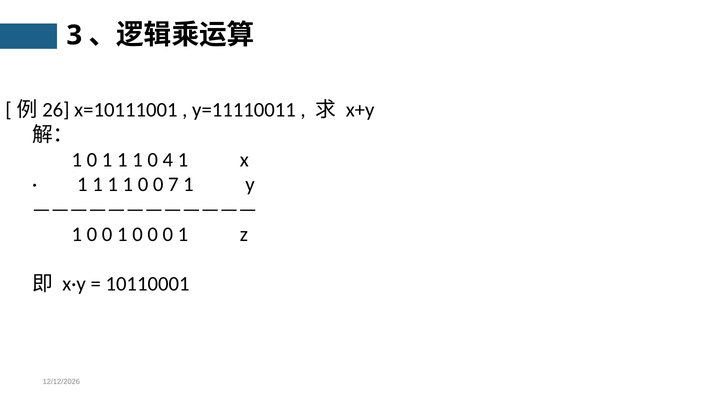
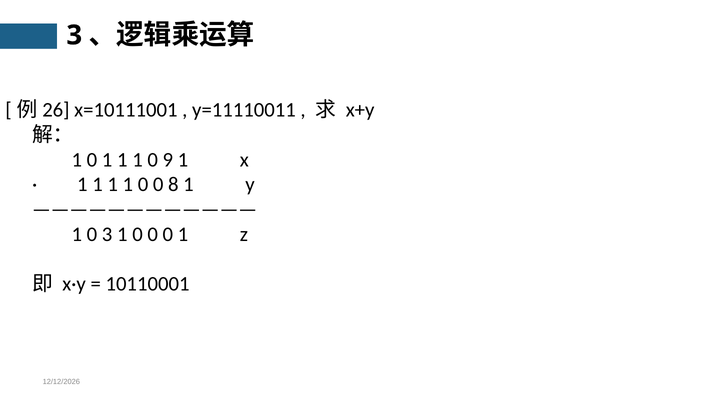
4: 4 -> 9 (168, 160)
7: 7 -> 8 (173, 185)
0: 0 -> 3 (107, 234)
